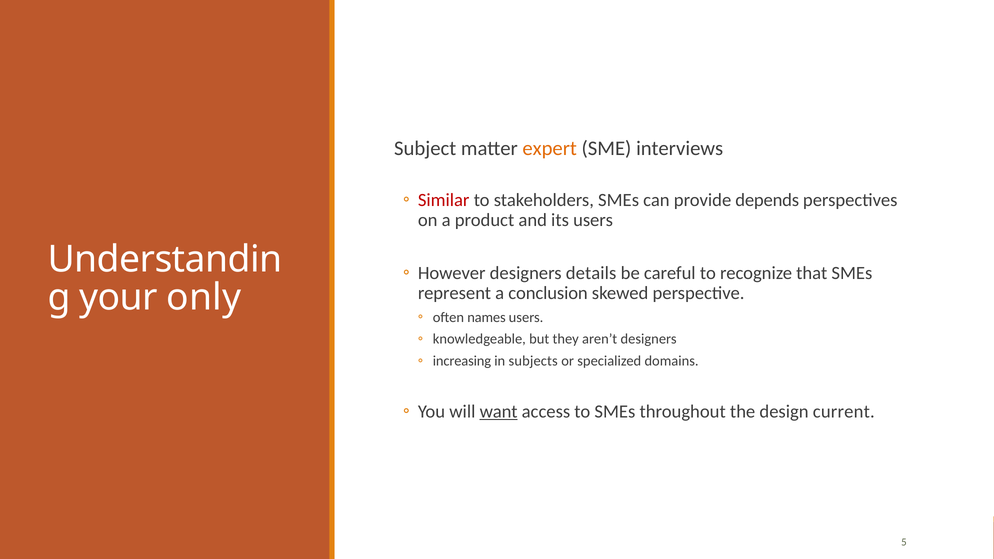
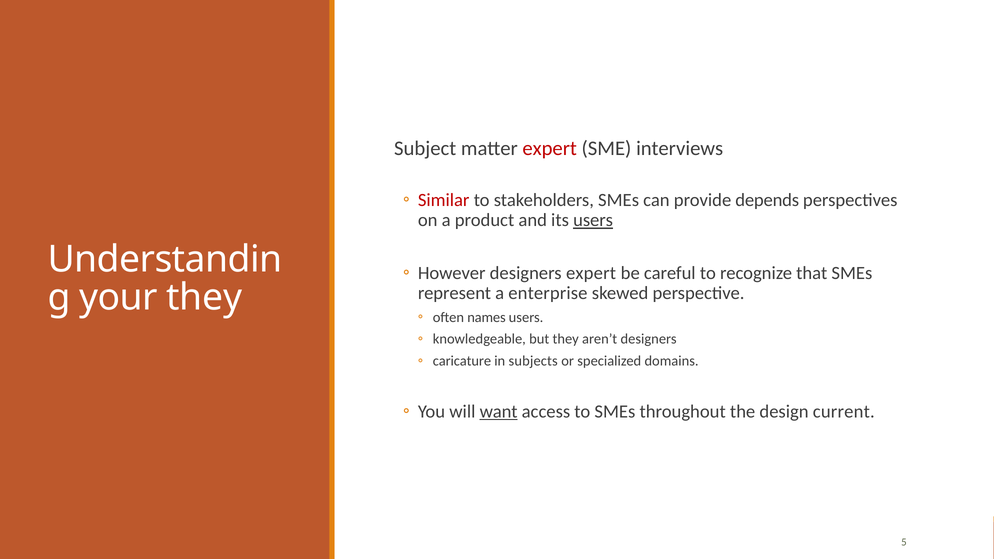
expert colour: orange -> red (550, 148)
users underline: none -> present (593, 220)
designers details: details -> expert (591, 273)
conclusion: conclusion -> enterprise (548, 293)
your only: only -> they (204, 298)
increasing: increasing -> caricature (462, 361)
